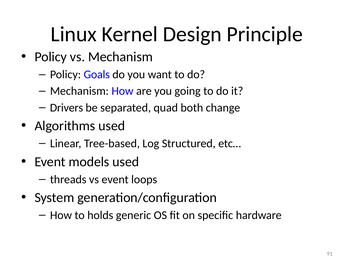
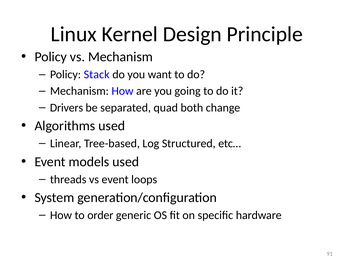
Goals: Goals -> Stack (97, 74)
holds: holds -> order (100, 215)
